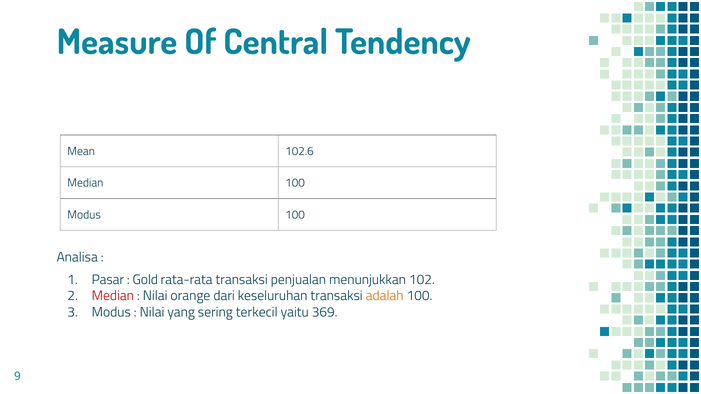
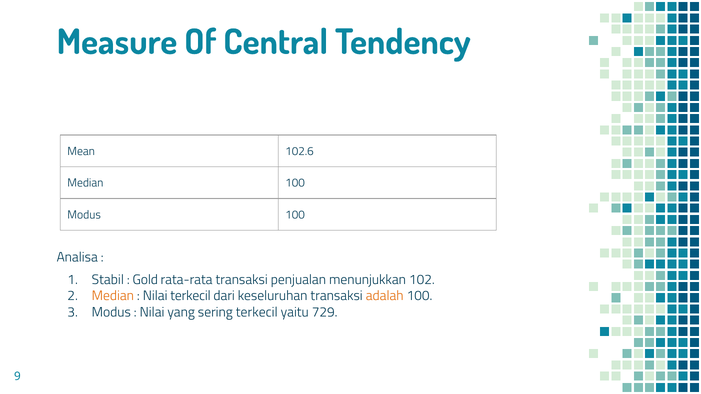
Pasar: Pasar -> Stabil (108, 280)
Median colour: red -> orange (113, 296)
Nilai orange: orange -> terkecil (191, 296)
369: 369 -> 729 (325, 313)
